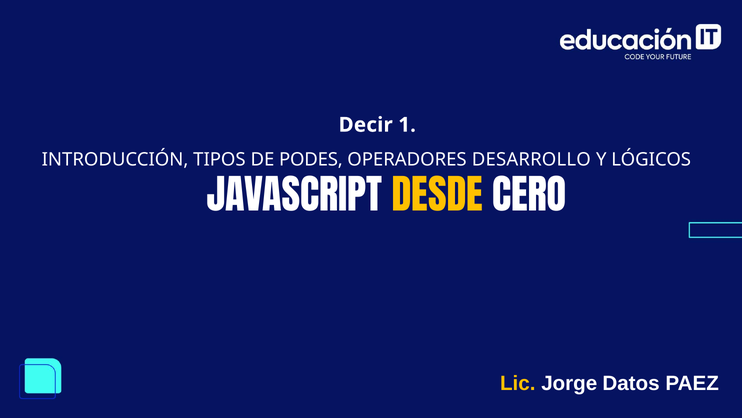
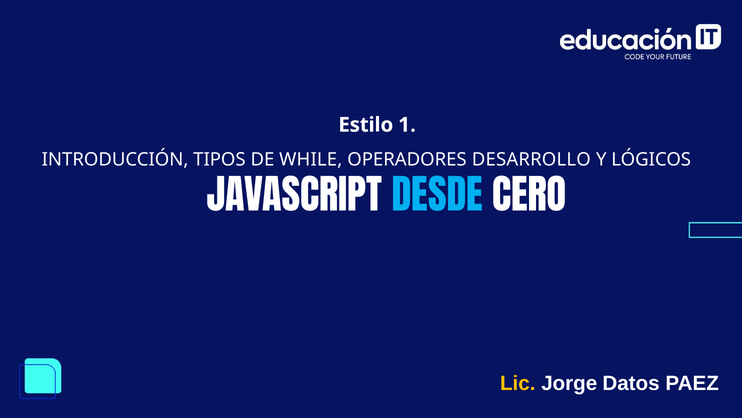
Decir: Decir -> Estilo (366, 125)
PODES: PODES -> WHILE (311, 159)
DESDE colour: yellow -> light blue (437, 197)
